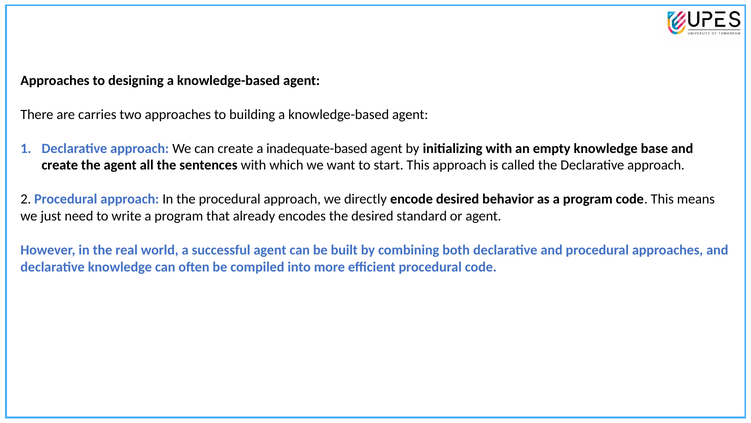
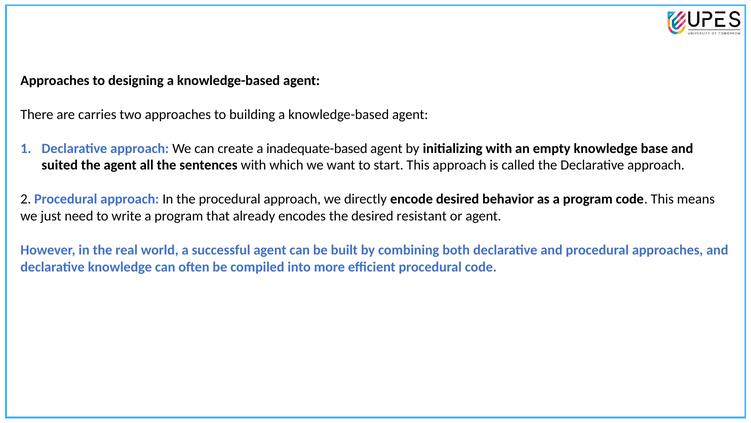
create: create -> suited (60, 165)
standard: standard -> resistant (422, 216)
